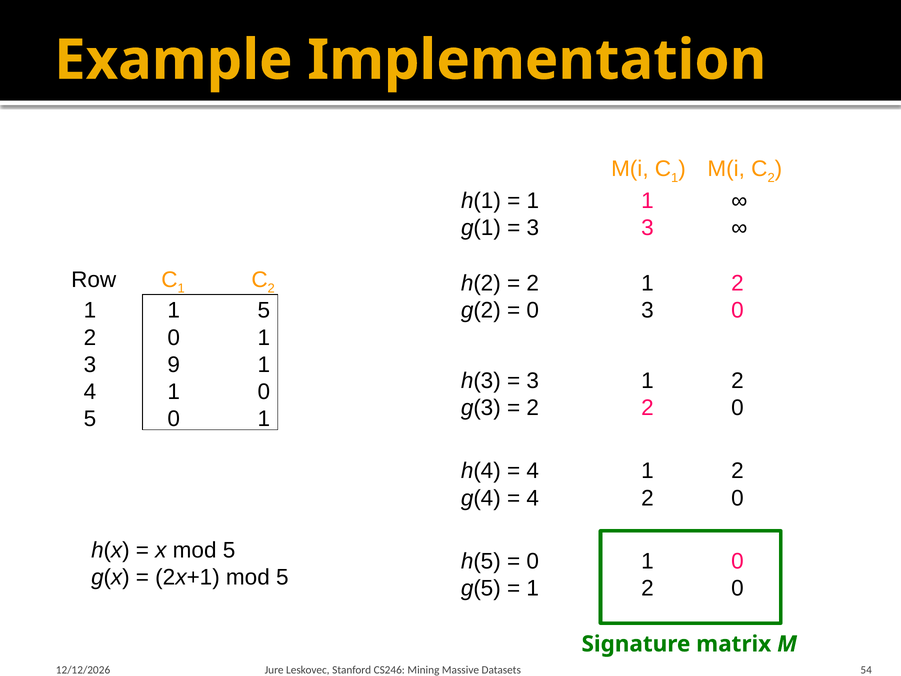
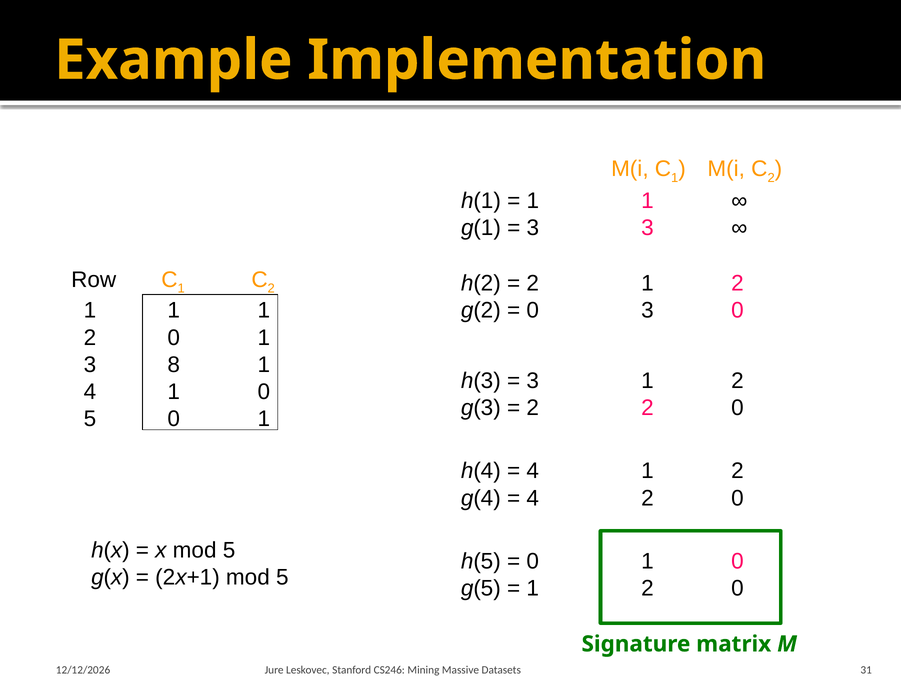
1 1 5: 5 -> 1 (264, 310)
9: 9 -> 8 (174, 364)
54: 54 -> 31 (866, 670)
